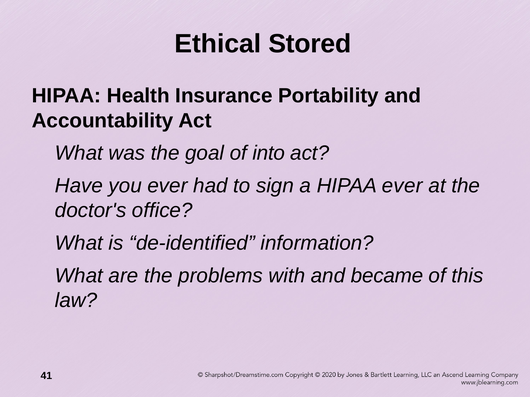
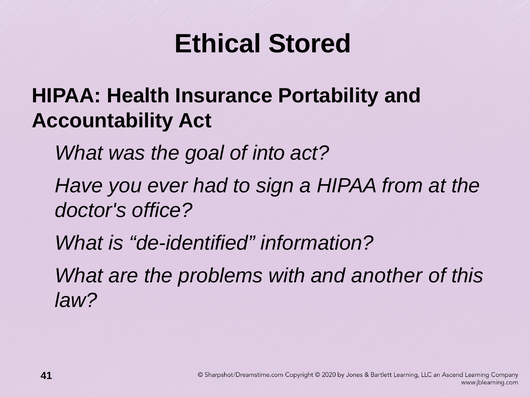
HIPAA ever: ever -> from (402, 186)
became: became -> another (387, 276)
